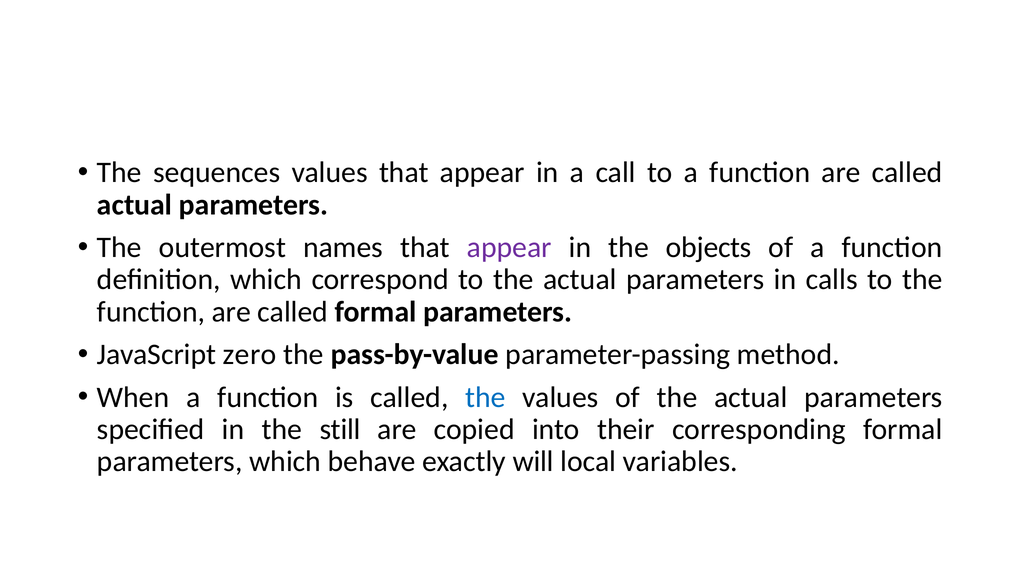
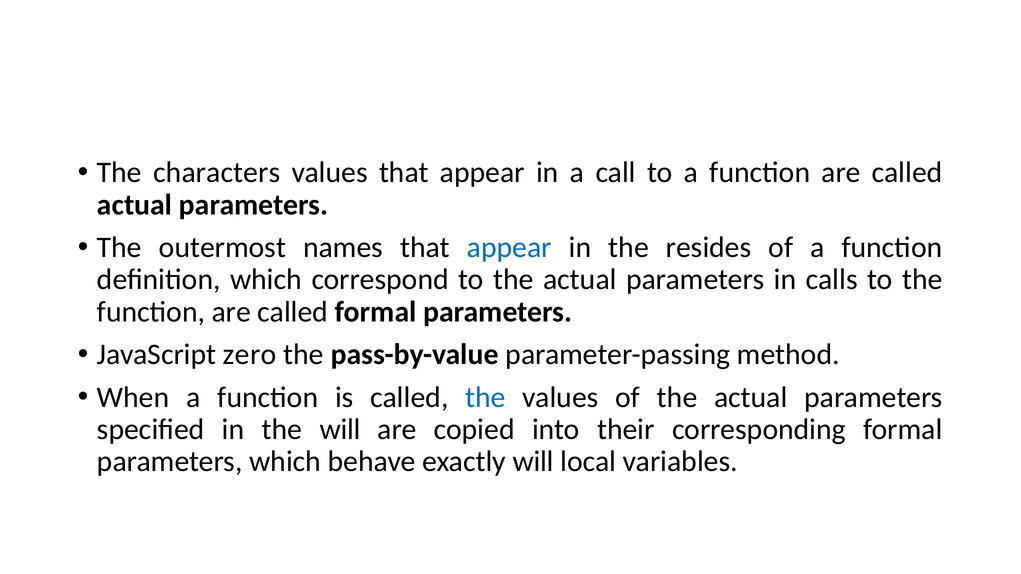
sequences: sequences -> characters (217, 173)
appear colour: purple -> blue (509, 248)
objects: objects -> resides (709, 248)
the still: still -> will (340, 430)
